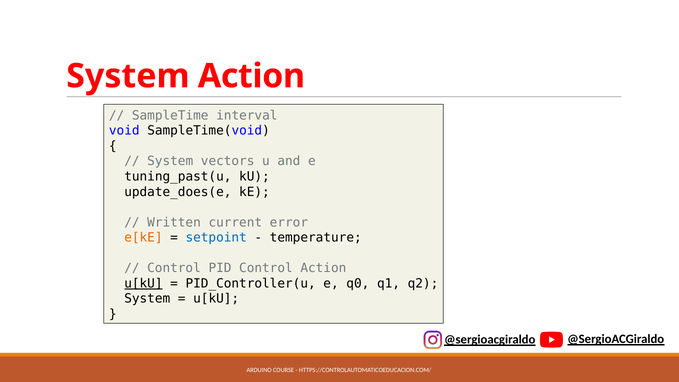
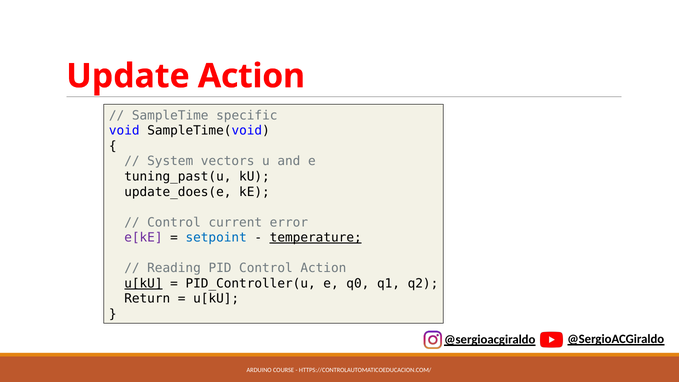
System: System -> Update (128, 76)
interval: interval -> specific (247, 115)
Written: Written -> Control (174, 222)
e[kE colour: orange -> purple (143, 238)
temperature underline: none -> present (316, 238)
Control: Control -> Reading (174, 268)
System: System -> Return (147, 299)
